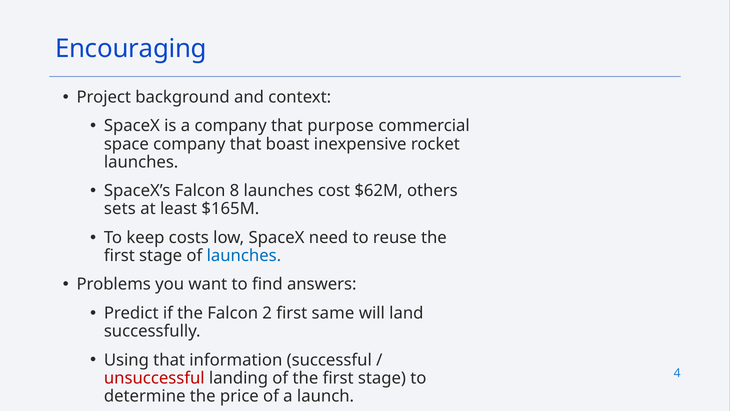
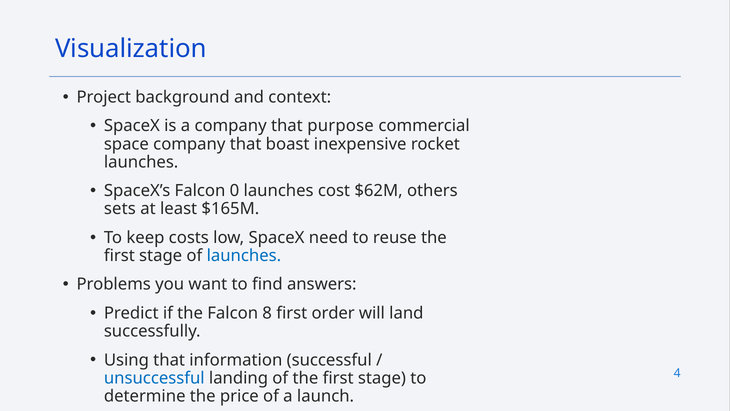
Encouraging: Encouraging -> Visualization (131, 49)
8: 8 -> 0 (234, 191)
2: 2 -> 8 (267, 313)
same: same -> order (333, 313)
unsuccessful colour: red -> blue (154, 378)
